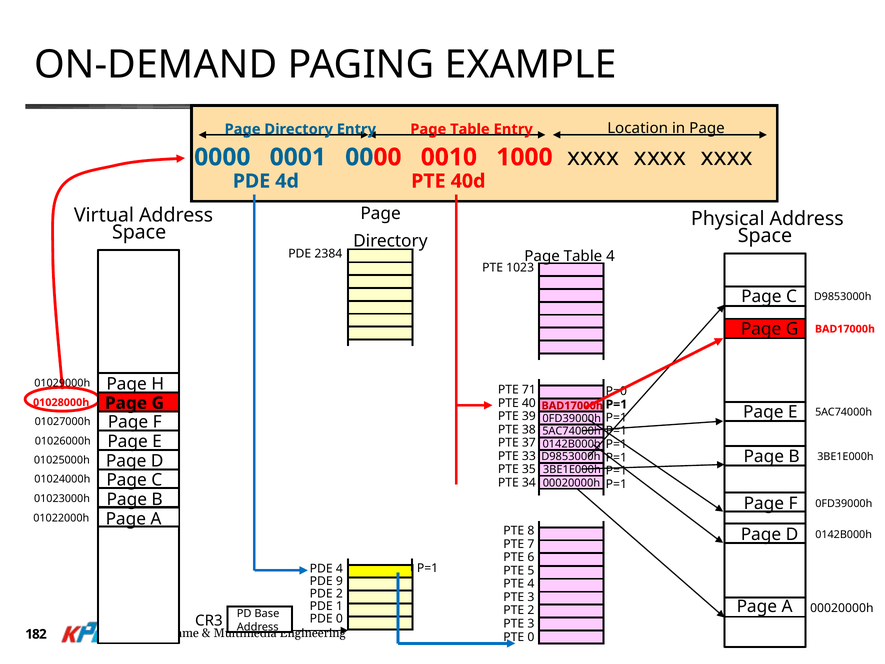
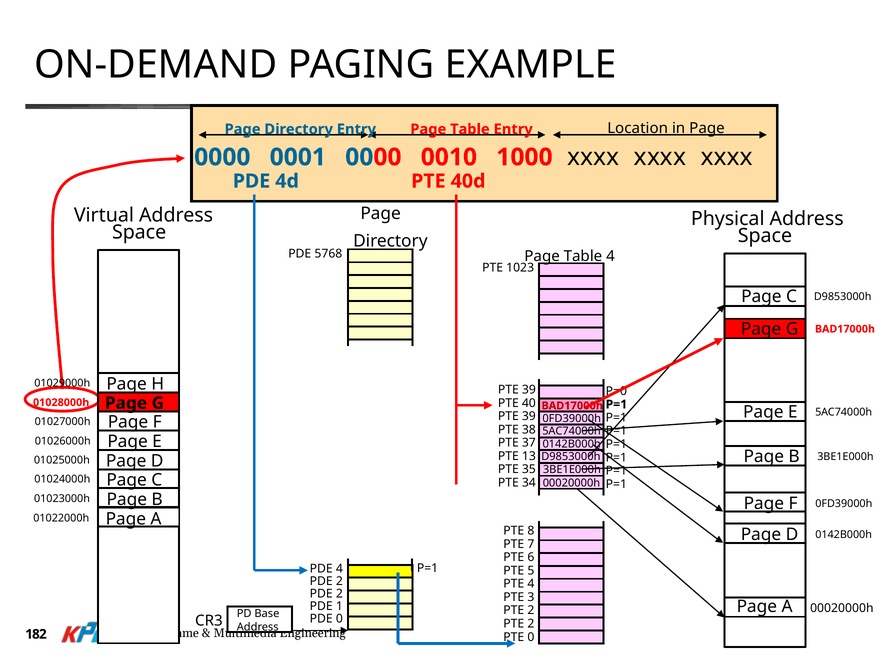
2384: 2384 -> 5768 (328, 254)
71: 71 -> 39 (529, 390)
33: 33 -> 13 (529, 456)
9: 9 -> 2 (339, 581)
3: 3 -> 2 (531, 624)
